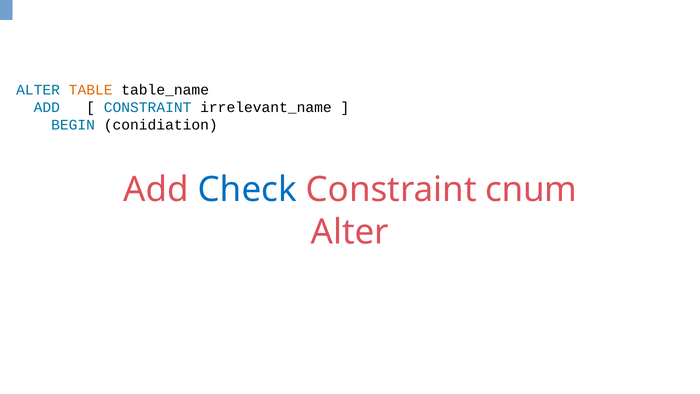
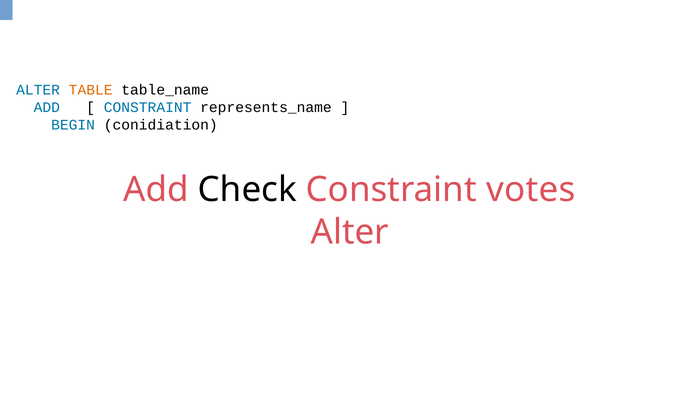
irrelevant_name: irrelevant_name -> represents_name (266, 108)
Check colour: blue -> black (247, 190)
cnum: cnum -> votes (531, 190)
